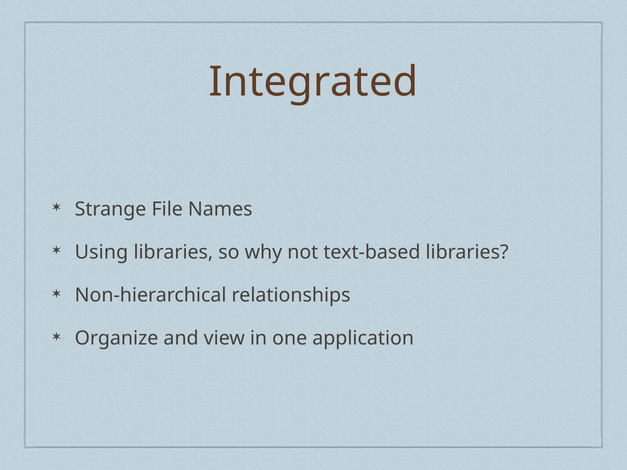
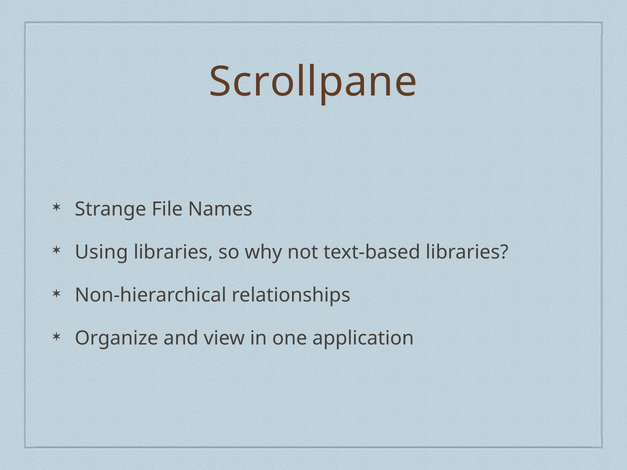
Integrated: Integrated -> Scrollpane (313, 82)
